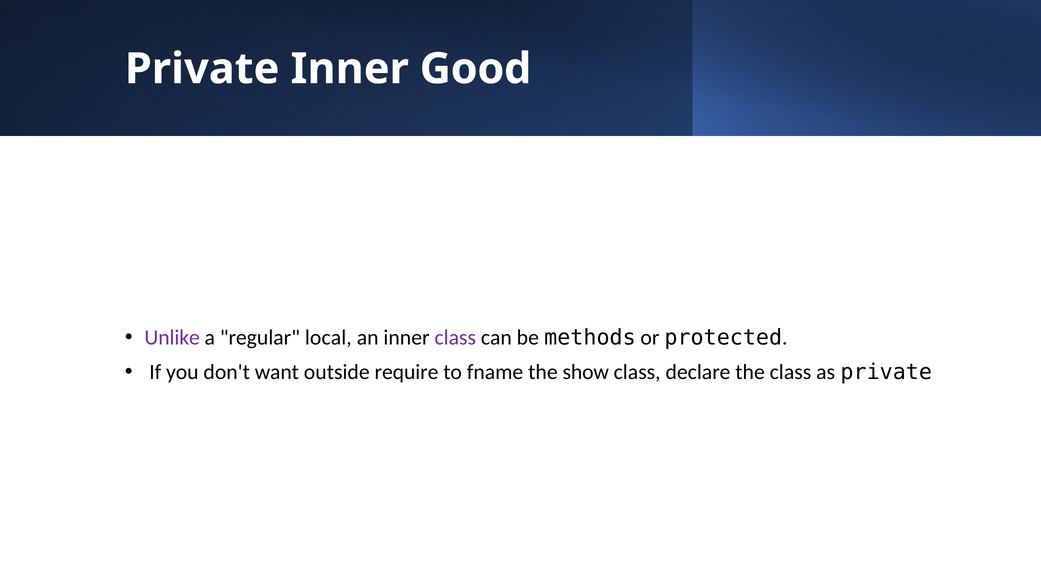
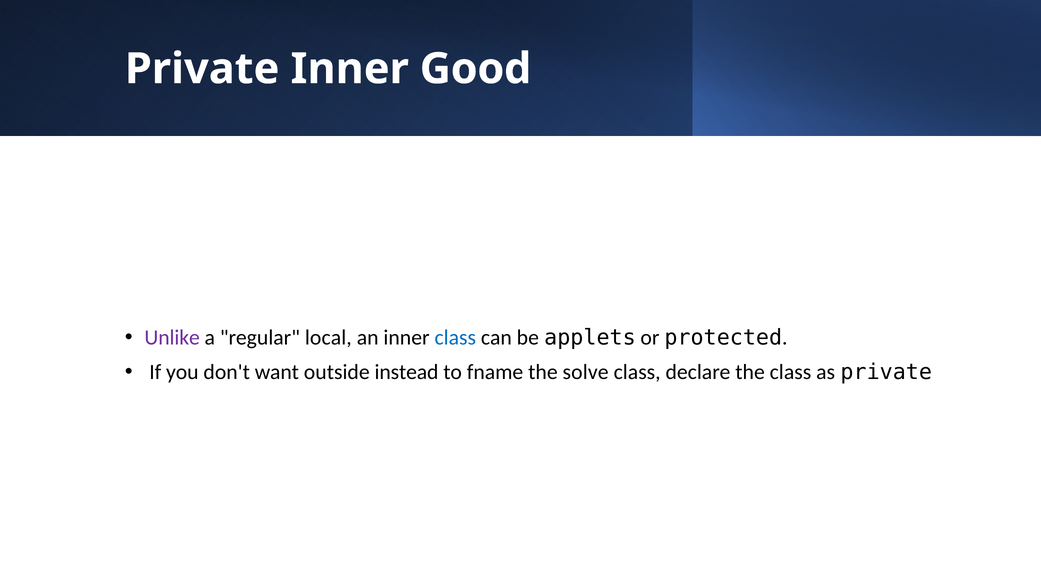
class colour: purple -> blue (455, 338)
methods: methods -> applets (590, 338)
require: require -> instead (407, 372)
show: show -> solve (586, 372)
